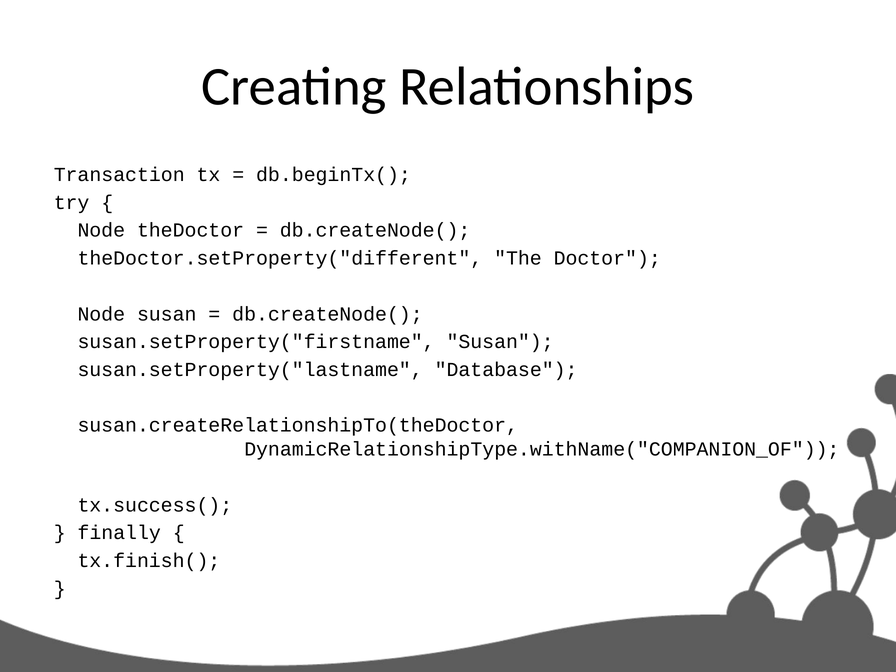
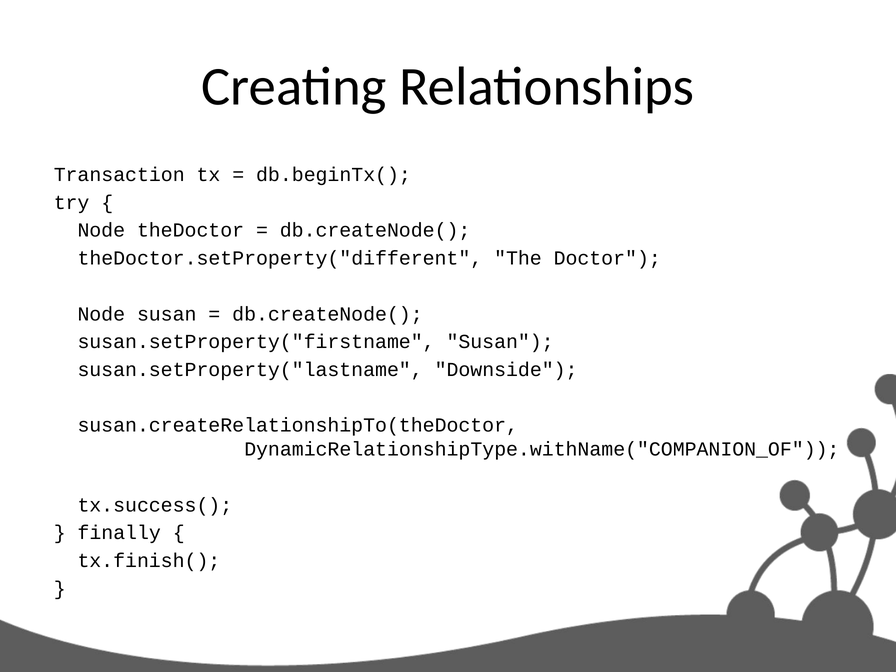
Database: Database -> Downside (506, 370)
